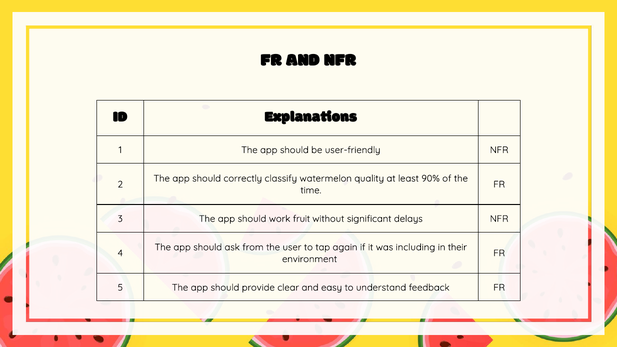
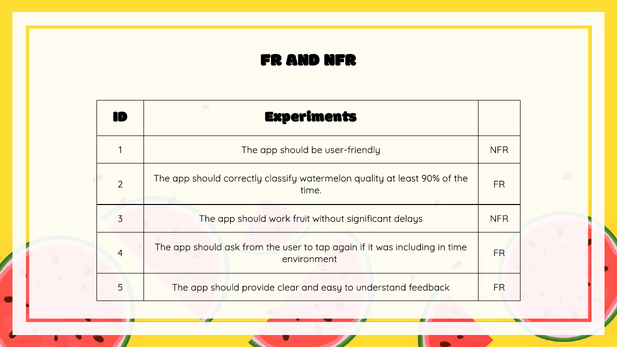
Explanations: Explanations -> Experiments (311, 117)
in their: their -> time (457, 247)
